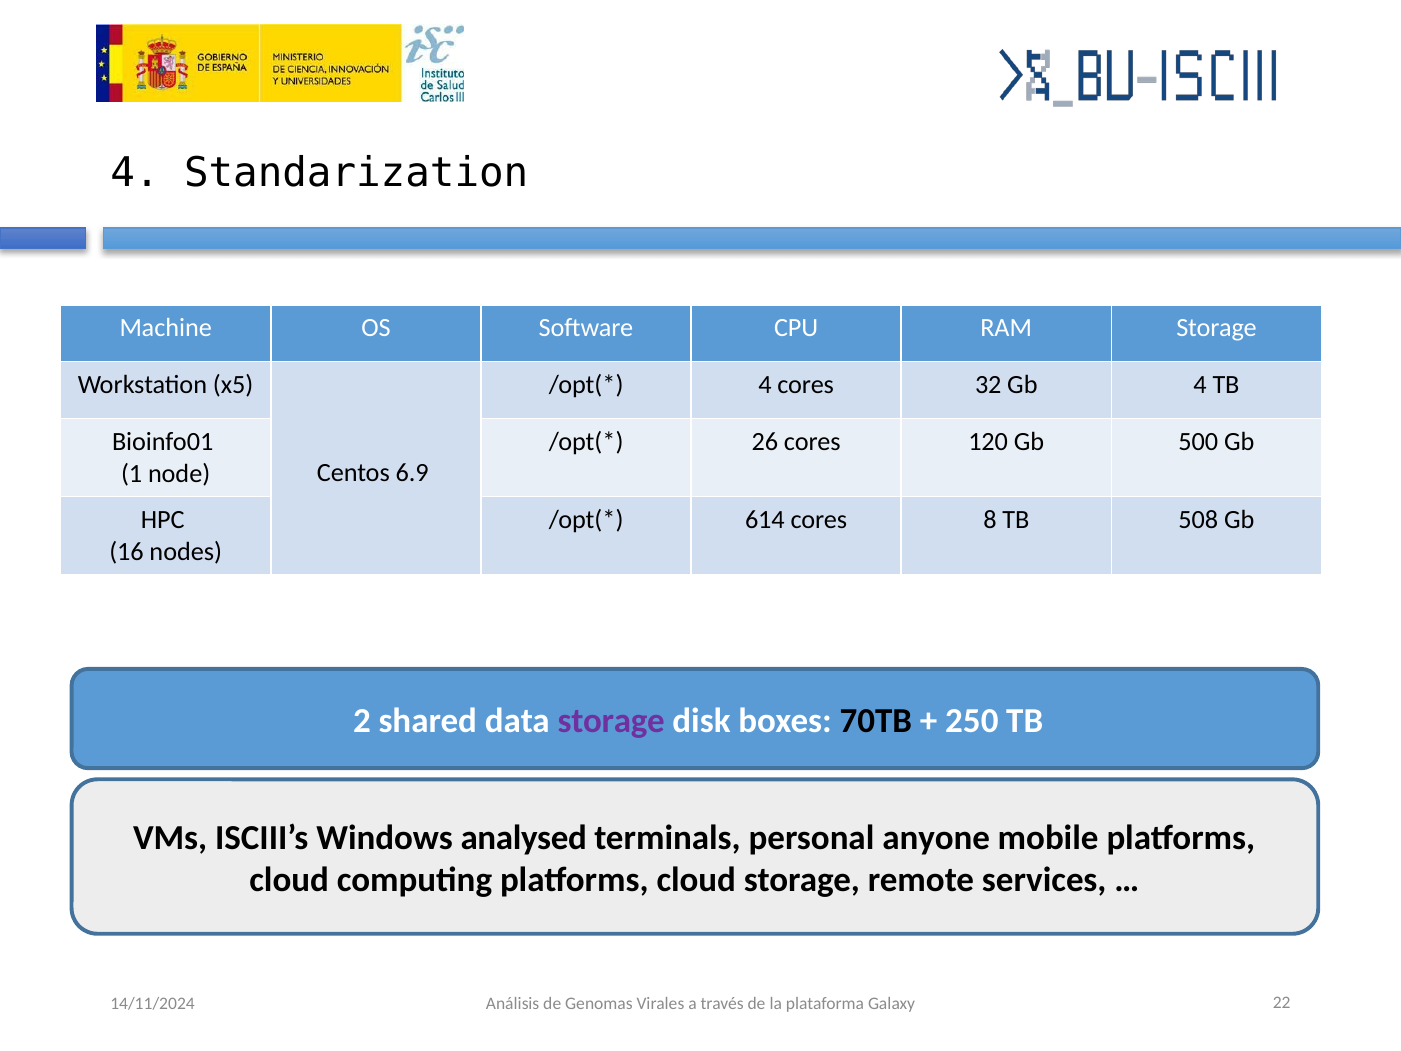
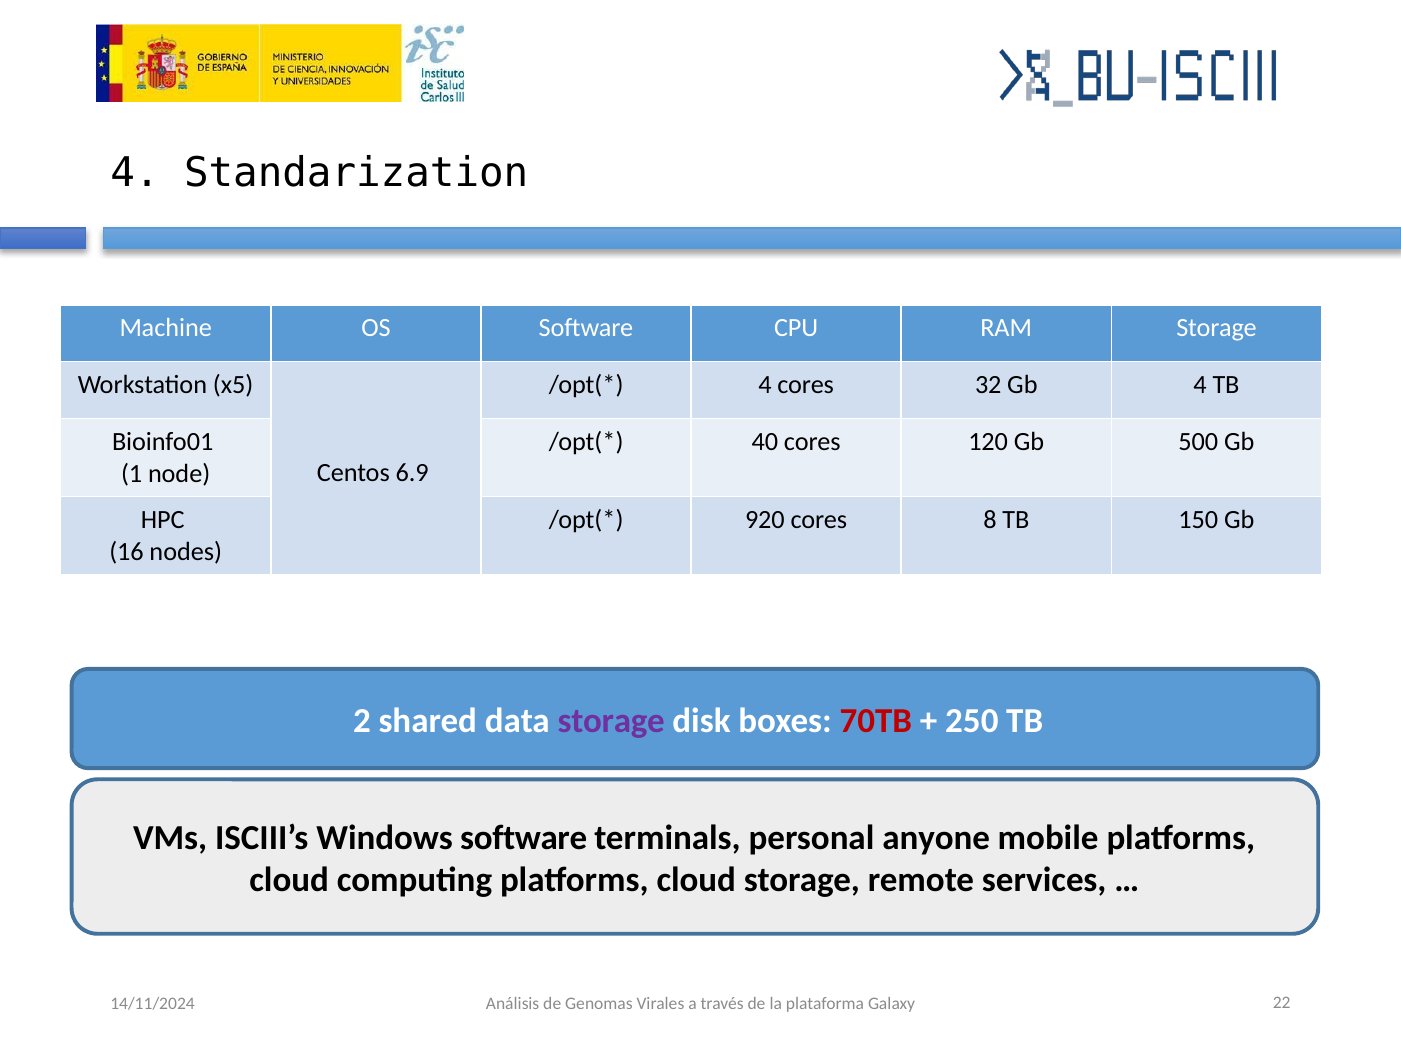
26: 26 -> 40 (765, 442)
614: 614 -> 920 (765, 520)
508: 508 -> 150 (1198, 520)
70TB colour: black -> red (876, 721)
Windows analysed: analysed -> software (524, 838)
